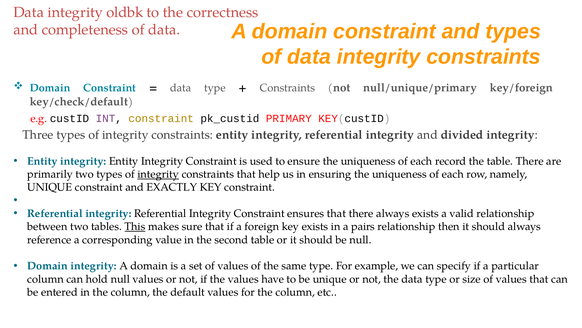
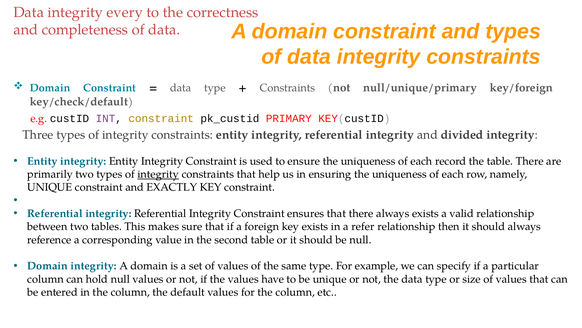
oldbk: oldbk -> every (125, 12)
This underline: present -> none (135, 226)
pairs: pairs -> refer (363, 226)
